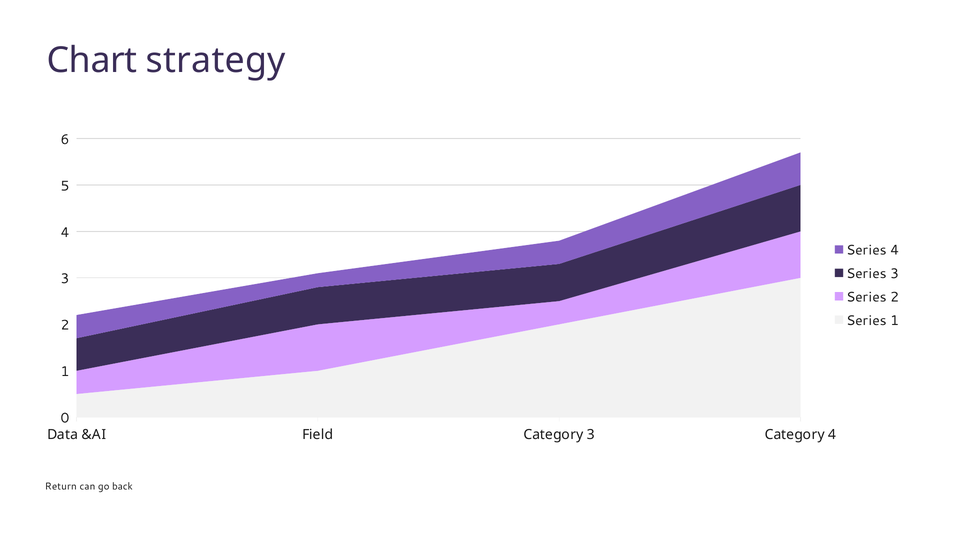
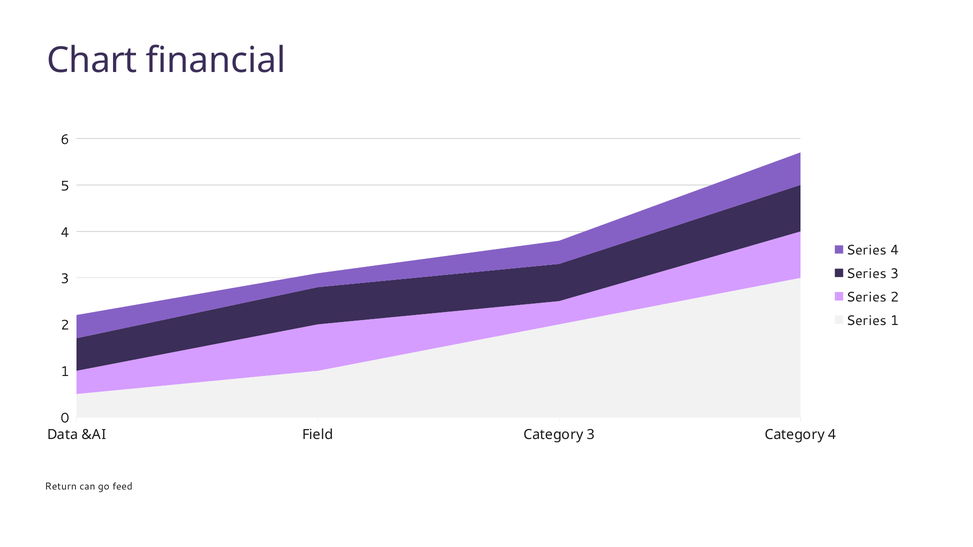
strategy: strategy -> financial (216, 60)
back: back -> feed (122, 487)
